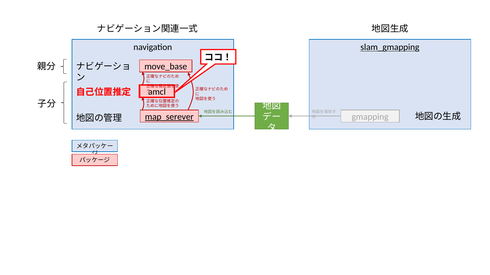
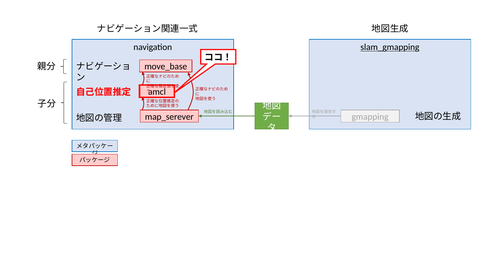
map_serever underline: present -> none (169, 117)
